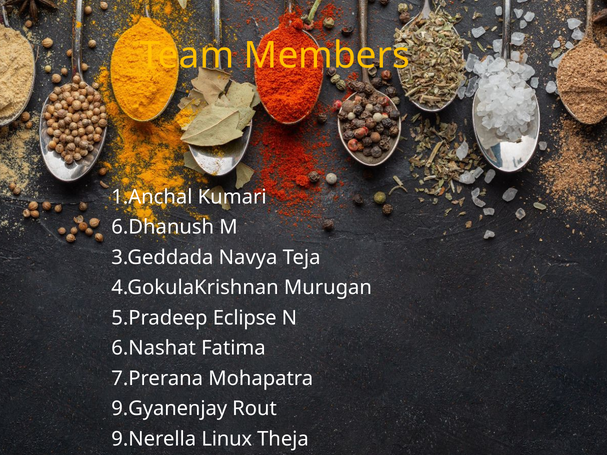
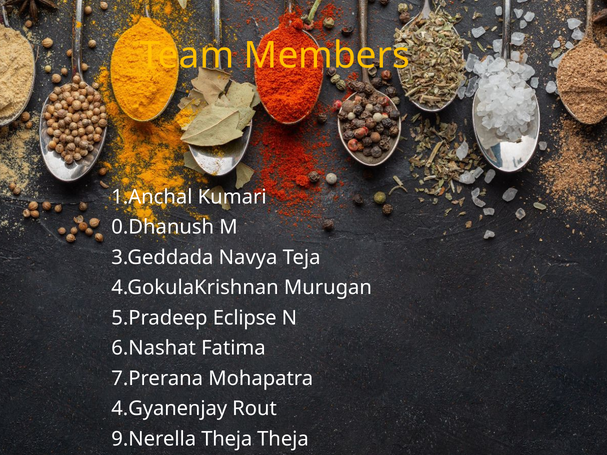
6.Dhanush: 6.Dhanush -> 0.Dhanush (163, 227)
9.Gyanenjay: 9.Gyanenjay -> 4.Gyanenjay (169, 409)
9.Nerella Linux: Linux -> Theja (227, 439)
